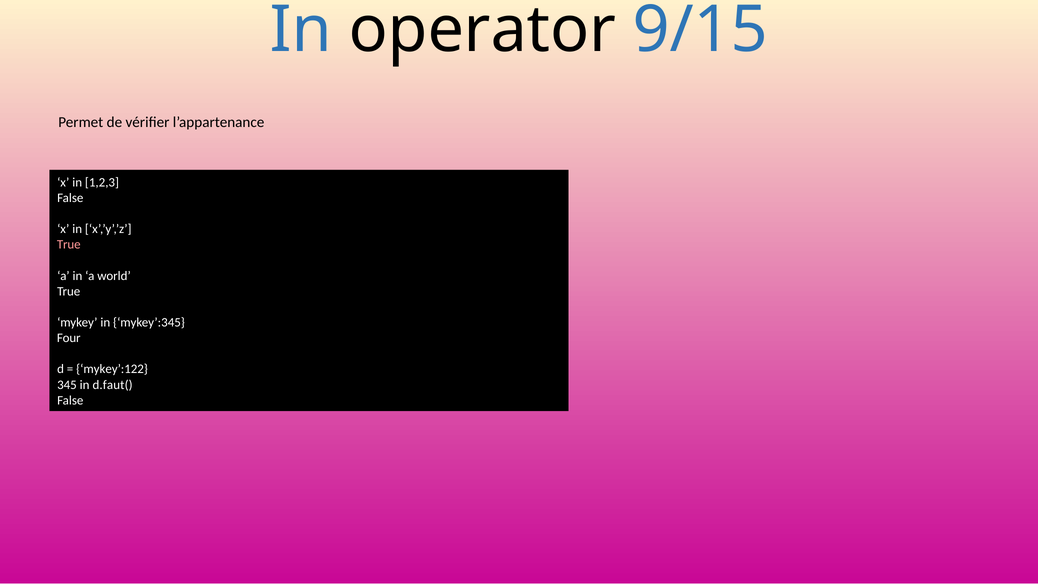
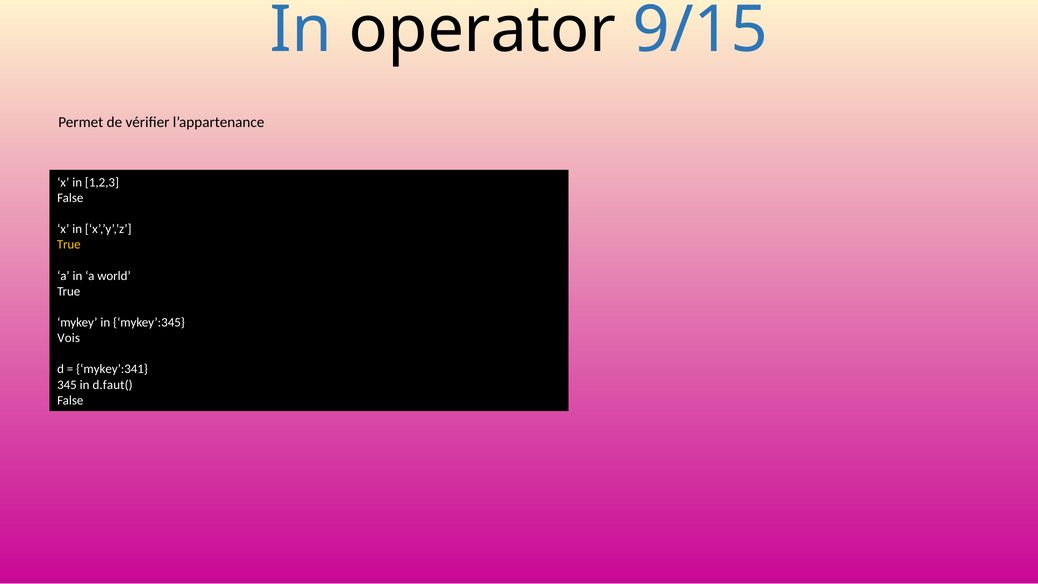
True colour: pink -> yellow (69, 245)
Four: Four -> Vois (69, 338)
mykey’:122: mykey’:122 -> mykey’:341 (112, 369)
